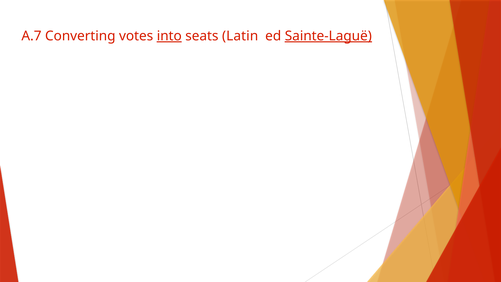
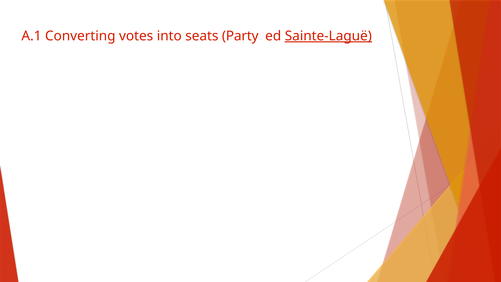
A.7: A.7 -> A.1 (31, 36)
into underline: present -> none (169, 36)
Latin: Latin -> Party (240, 36)
